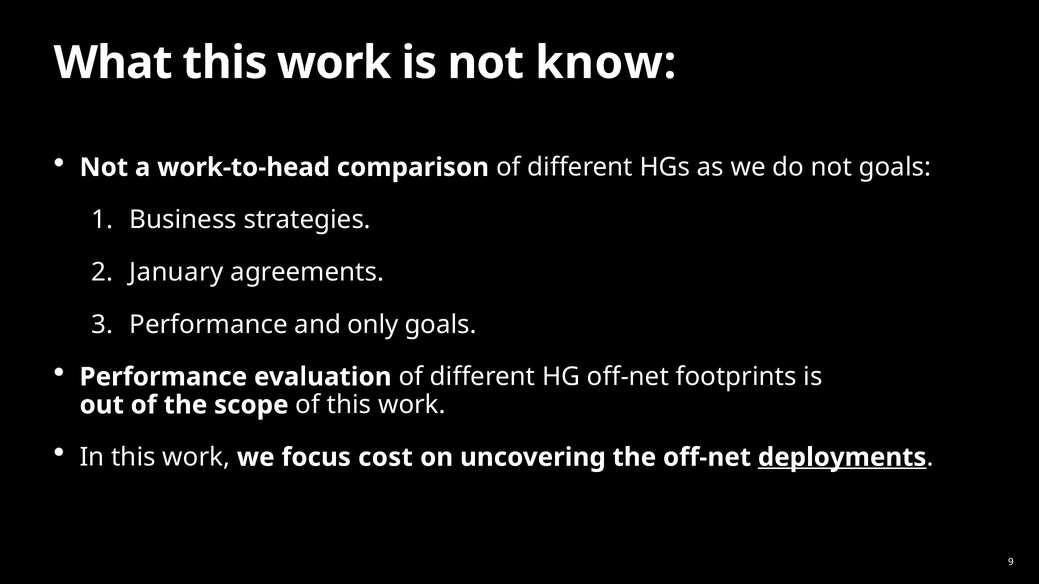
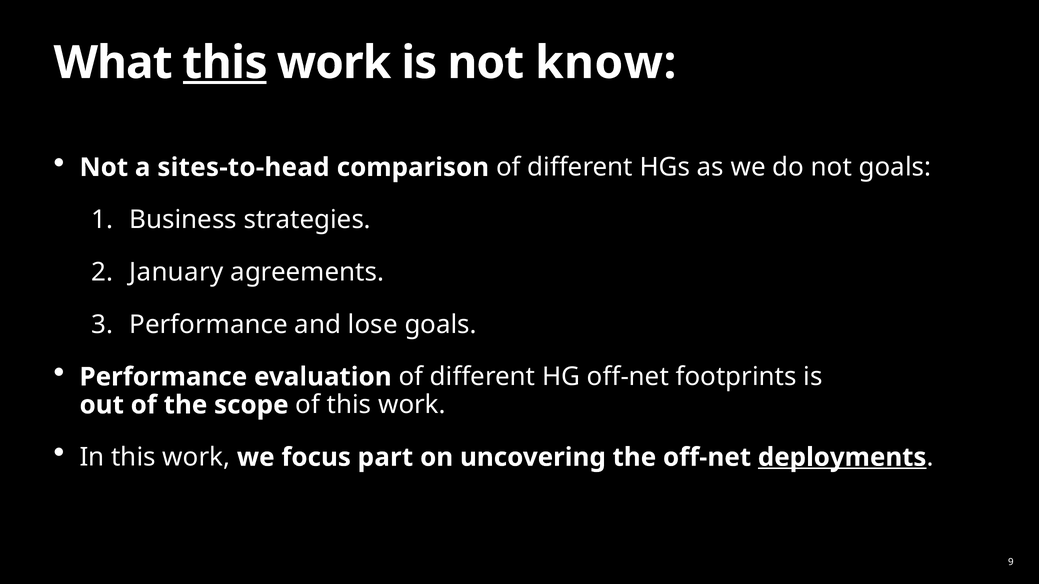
this underline: none -> present (225, 63)
work-to-head: work-to-head -> sites-to-head (243, 167)
only: only -> lose (373, 325)
cost: cost -> part (385, 458)
